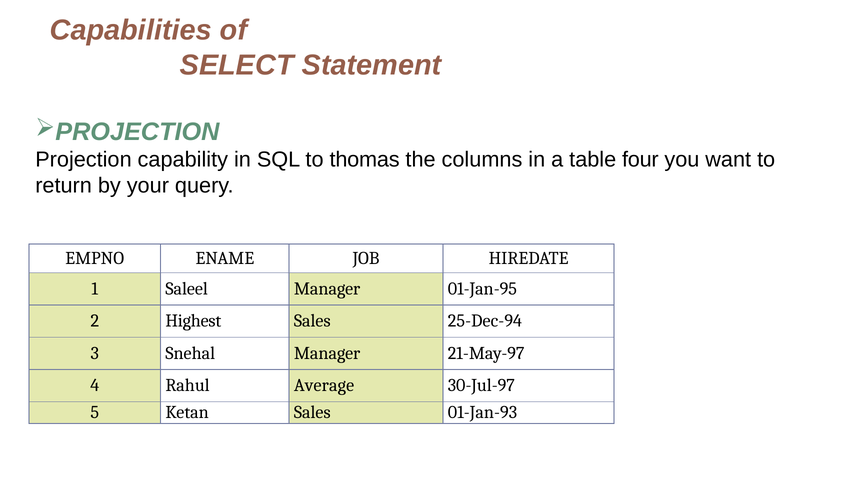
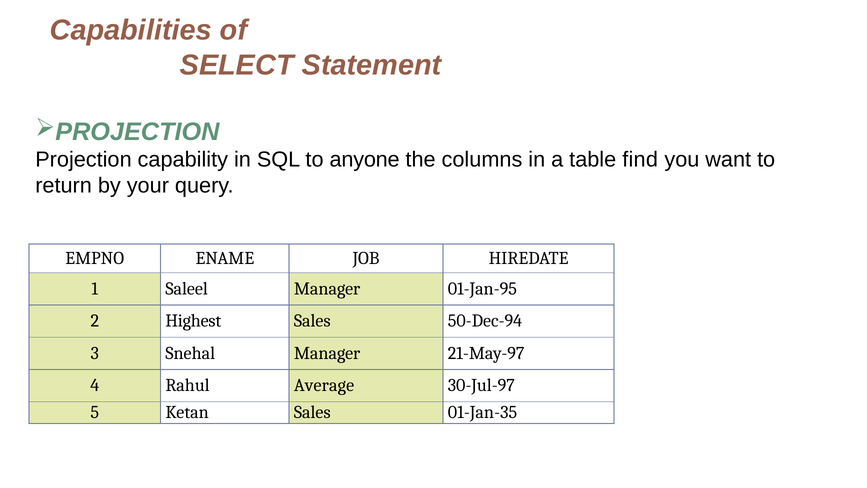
thomas: thomas -> anyone (365, 160)
four: four -> find (640, 160)
25-Dec-94: 25-Dec-94 -> 50-Dec-94 (485, 321)
01-Jan-93: 01-Jan-93 -> 01-Jan-35 (483, 412)
